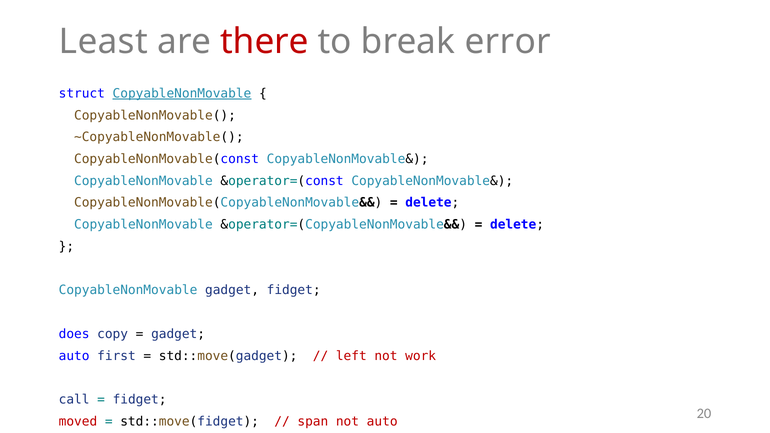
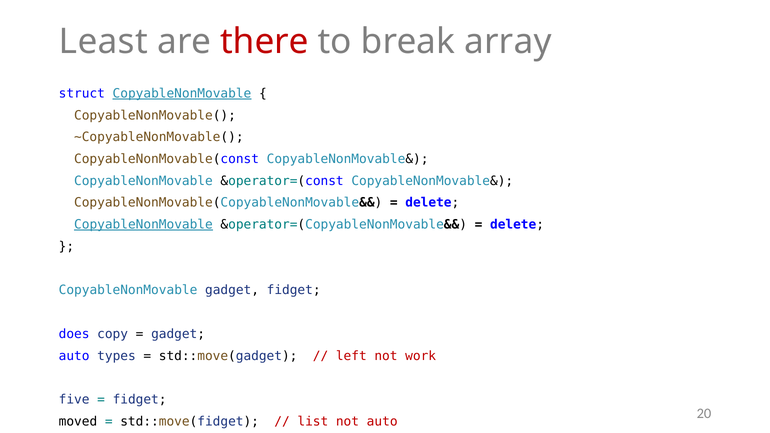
error: error -> array (508, 42)
CopyableNonMovable underline: none -> present (143, 225)
first: first -> types (116, 356)
call: call -> five (74, 400)
moved colour: red -> black (78, 422)
span: span -> list (313, 422)
